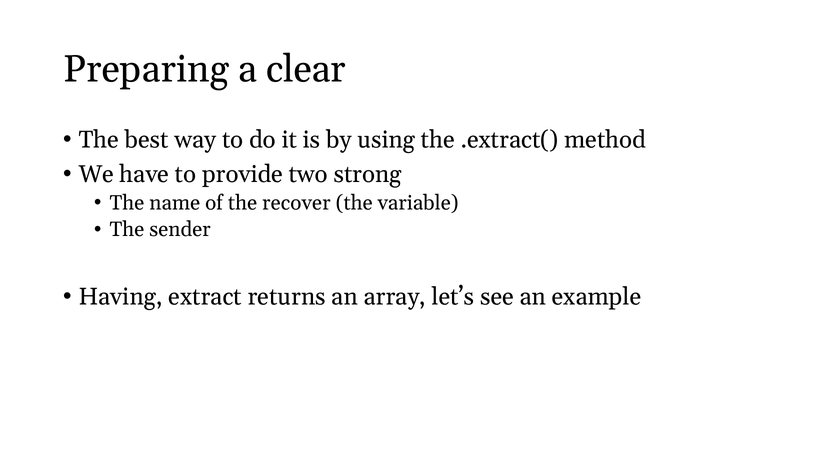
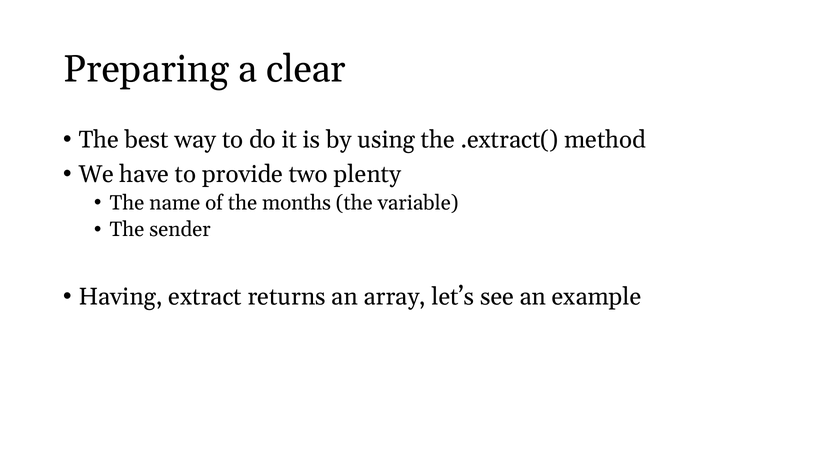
strong: strong -> plenty (367, 174)
recover: recover -> months (297, 203)
